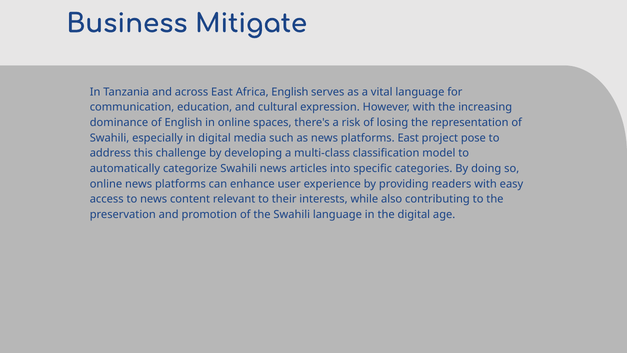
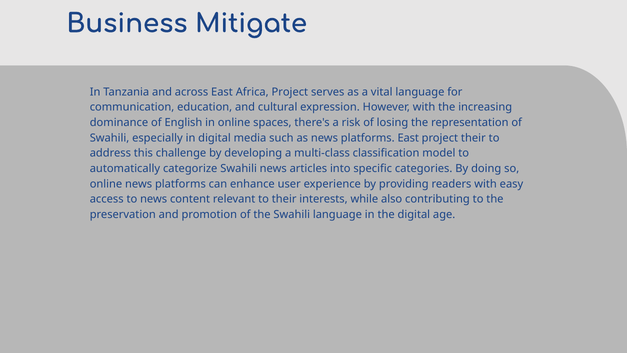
Africa English: English -> Project (290, 92)
project pose: pose -> their (473, 138)
